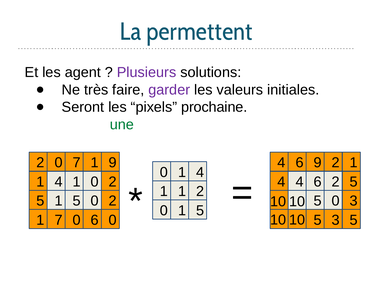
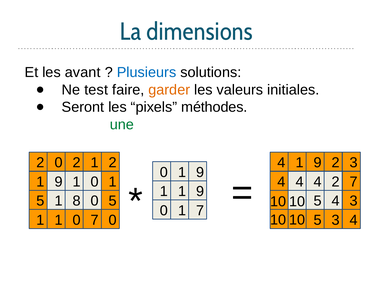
permettent: permettent -> dimensions (199, 31)
agent: agent -> avant (83, 72)
Plusieurs colour: purple -> blue (147, 72)
très: très -> test (96, 90)
garder colour: purple -> orange (169, 90)
prochaine: prochaine -> méthodes (214, 107)
0 7: 7 -> 2 (77, 162)
1 9: 9 -> 2 (113, 162)
6: 6 -> 1 (300, 162)
9 2 1: 1 -> 3 (354, 162)
0 1 4: 4 -> 9 (200, 172)
4: 4 -> 9 (59, 181)
1 0 2: 2 -> 1 (113, 181)
6: 6 -> 4 (318, 181)
5: 5 -> 7 (354, 181)
1 1 2: 2 -> 9 (200, 191)
5 1 5: 5 -> 8 (77, 200)
2: 2 -> 5 (113, 200)
0: 0 -> 4 (336, 200)
0 1 5: 5 -> 7 (200, 210)
7: 7 -> 1 (59, 219)
0 6: 6 -> 7 (95, 219)
5 3 5: 5 -> 4 (354, 219)
